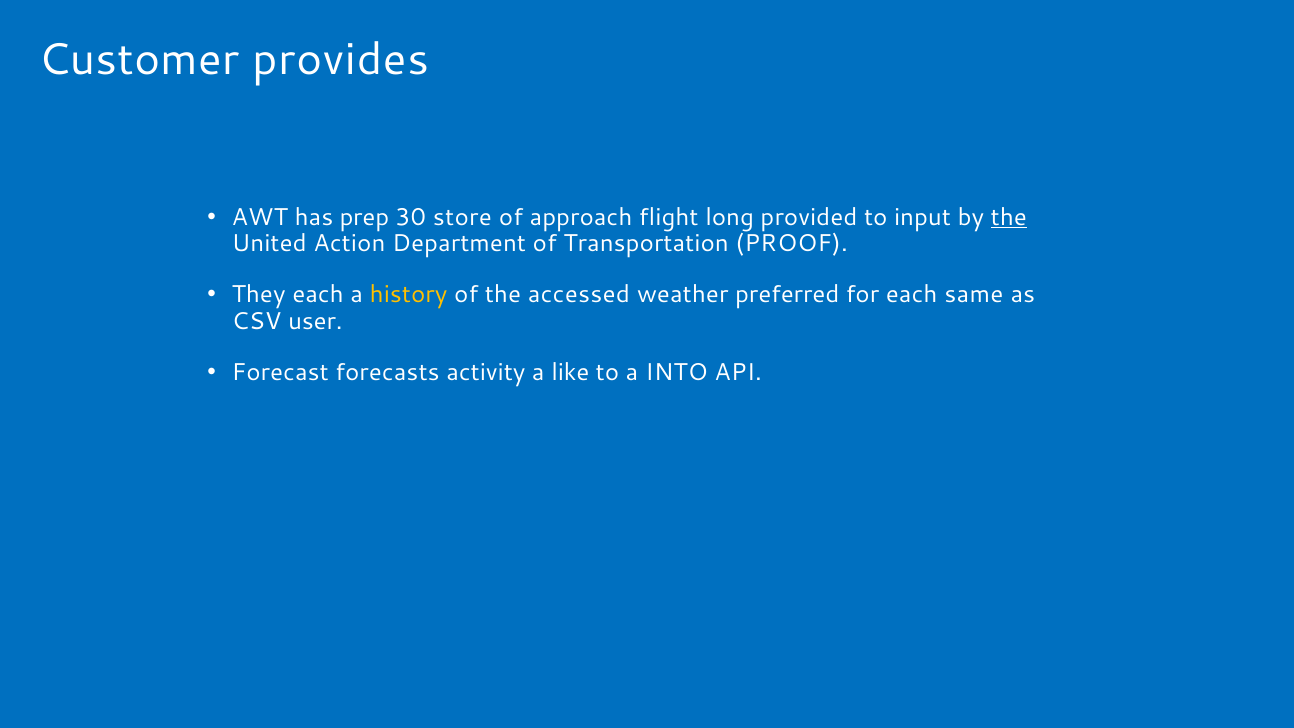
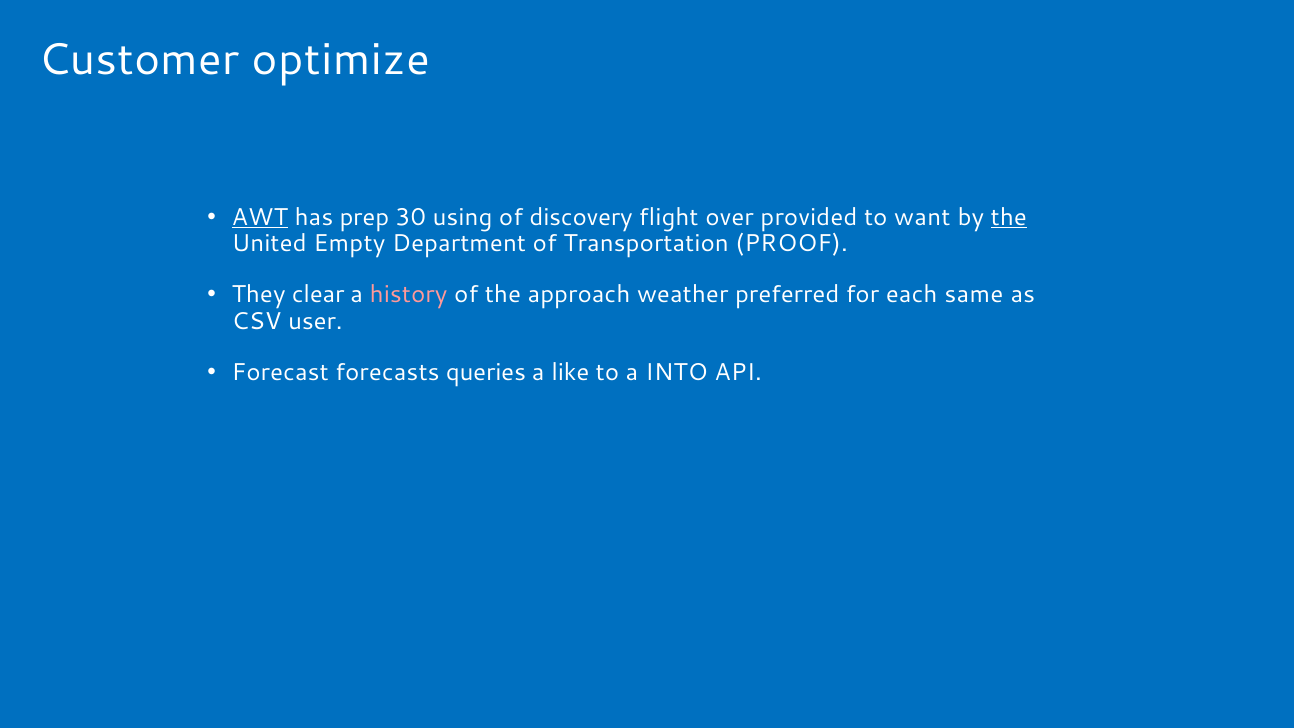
provides: provides -> optimize (341, 59)
AWT underline: none -> present (260, 217)
store: store -> using (462, 217)
approach: approach -> discovery (581, 217)
long: long -> over (730, 217)
input: input -> want (922, 217)
Action: Action -> Empty (349, 243)
They each: each -> clear (318, 295)
history colour: yellow -> pink (409, 295)
accessed: accessed -> approach (579, 295)
activity: activity -> queries (486, 373)
